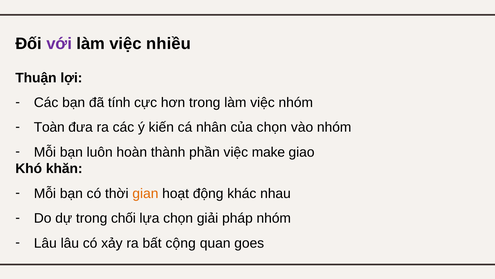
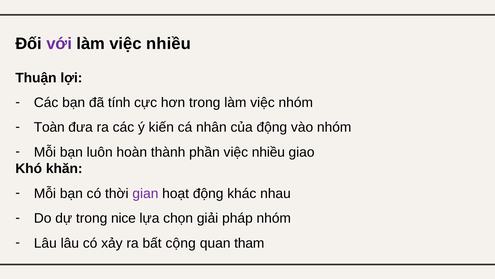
của chọn: chọn -> động (272, 127)
phần việc make: make -> nhiều (268, 152)
gian colour: orange -> purple (145, 193)
chối: chối -> nice (123, 218)
goes: goes -> tham (249, 243)
